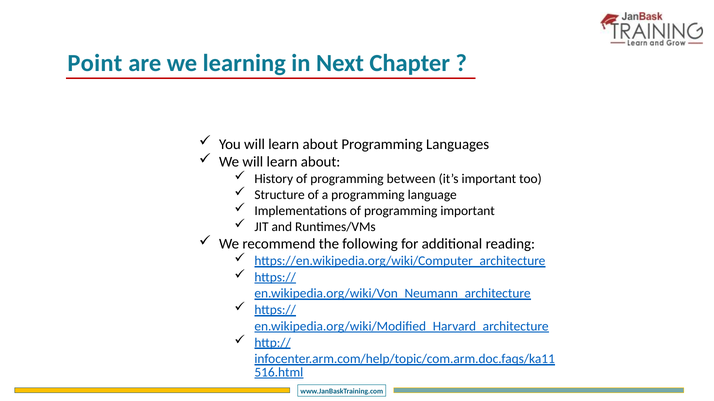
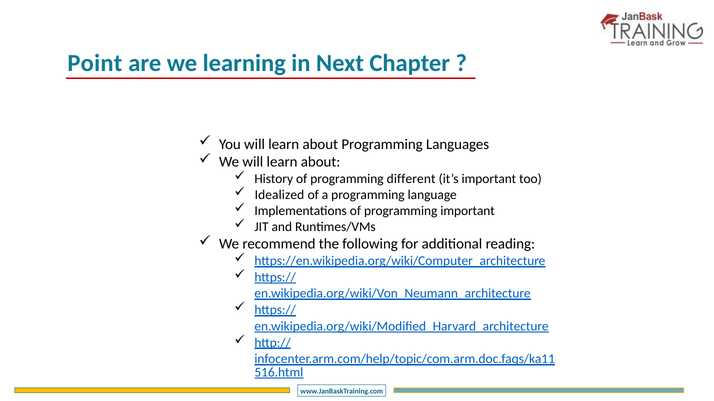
between: between -> different (411, 179)
Structure: Structure -> Idealized (279, 195)
